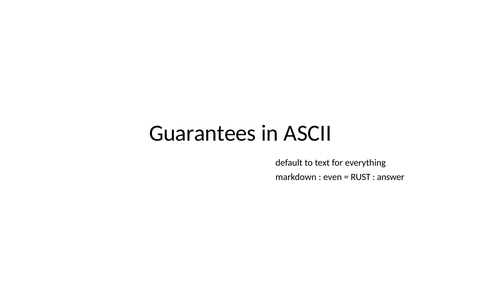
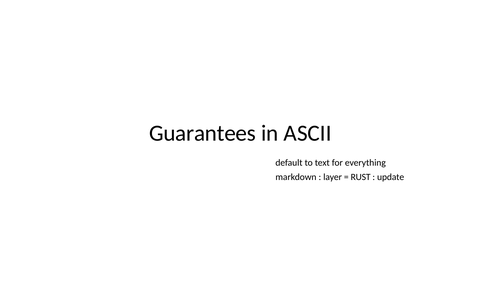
even: even -> layer (333, 177)
answer: answer -> update (391, 177)
